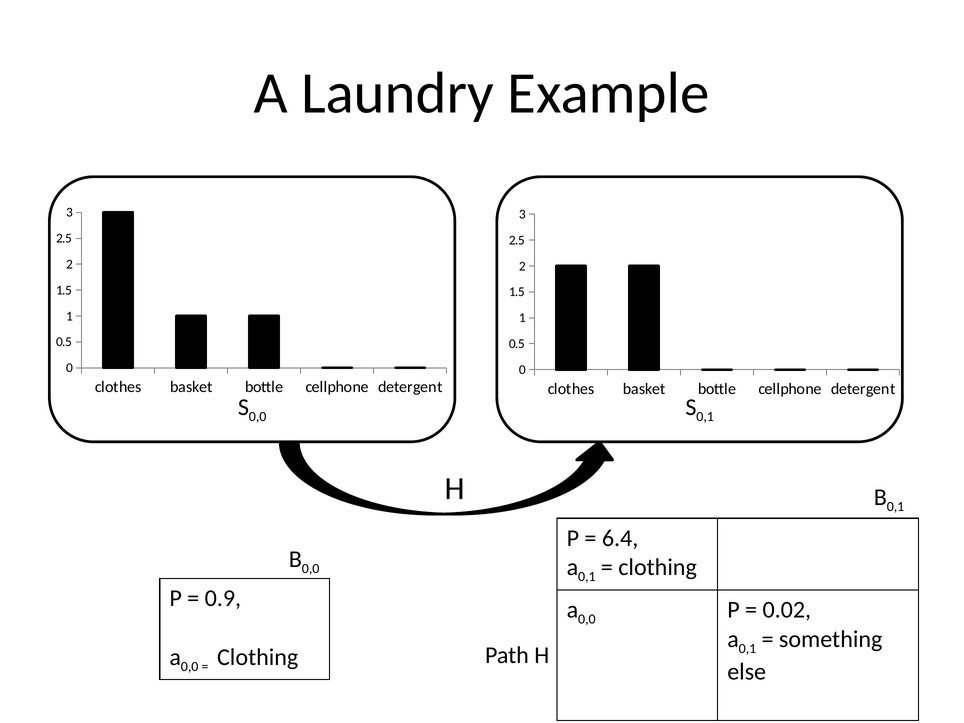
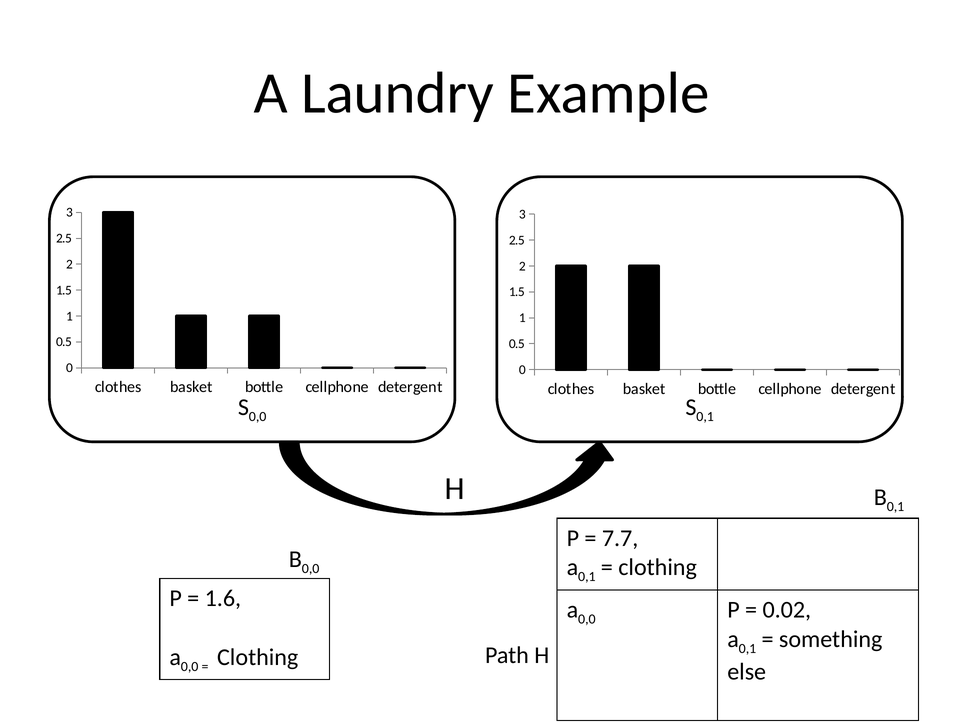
6.4: 6.4 -> 7.7 (620, 538)
0.9: 0.9 -> 1.6 (223, 598)
